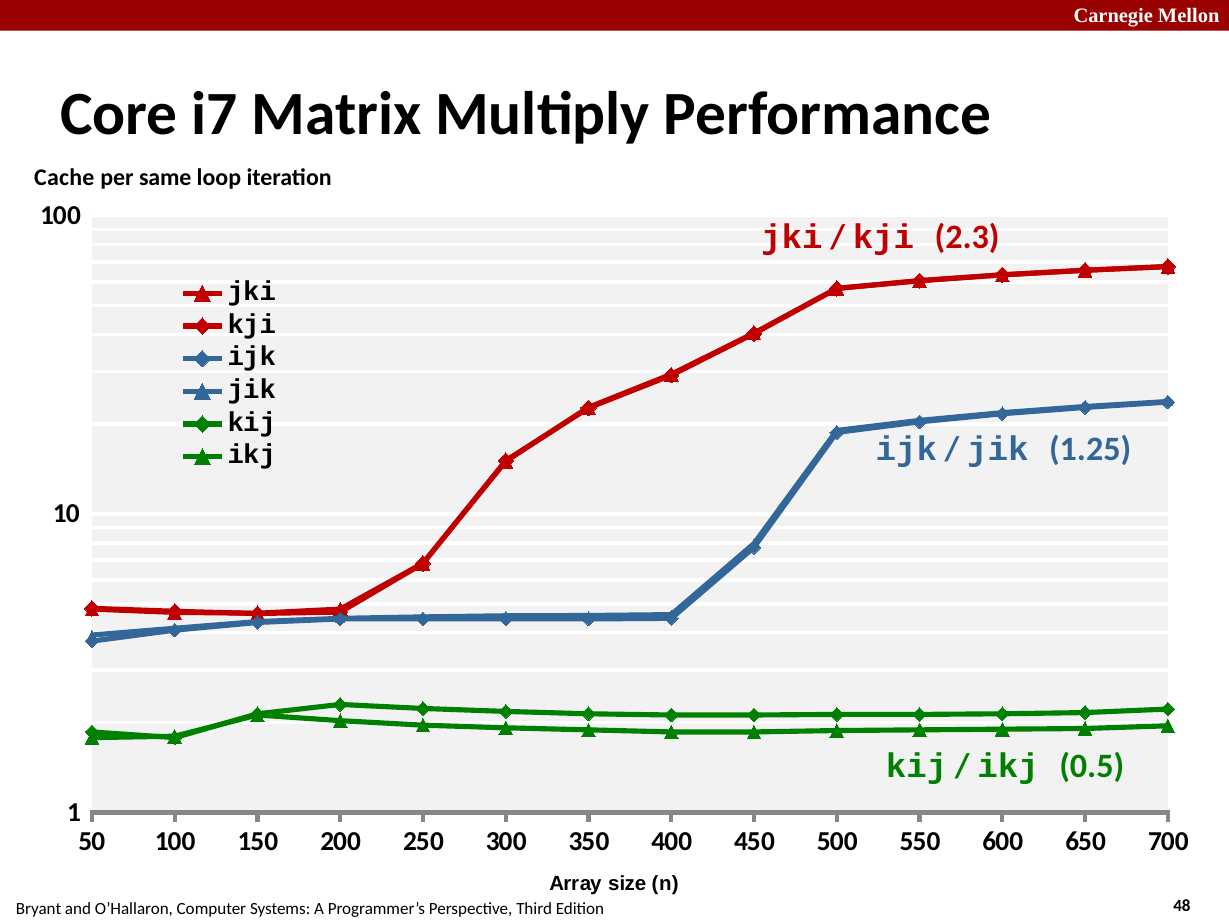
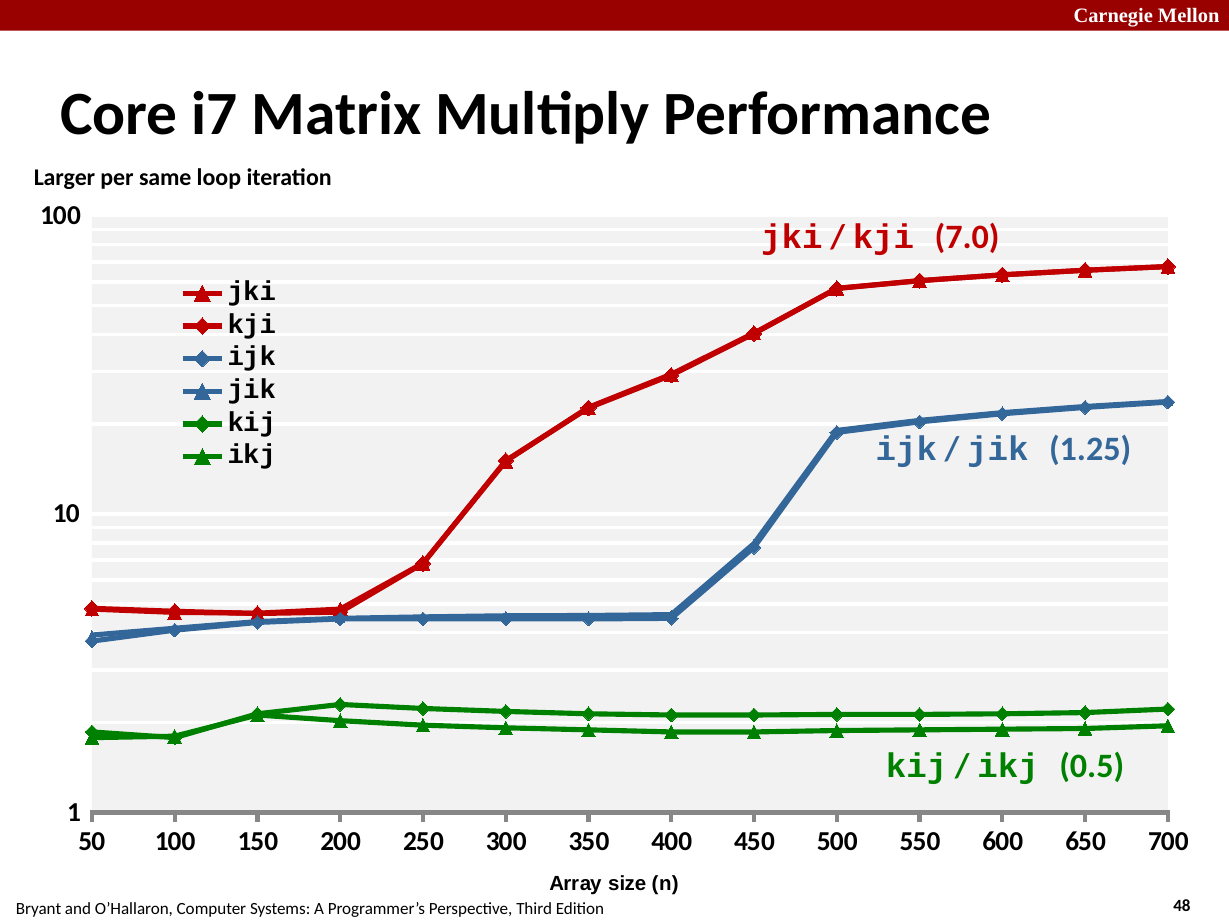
Cache: Cache -> Larger (64, 178)
2.3: 2.3 -> 7.0 (967, 237)
